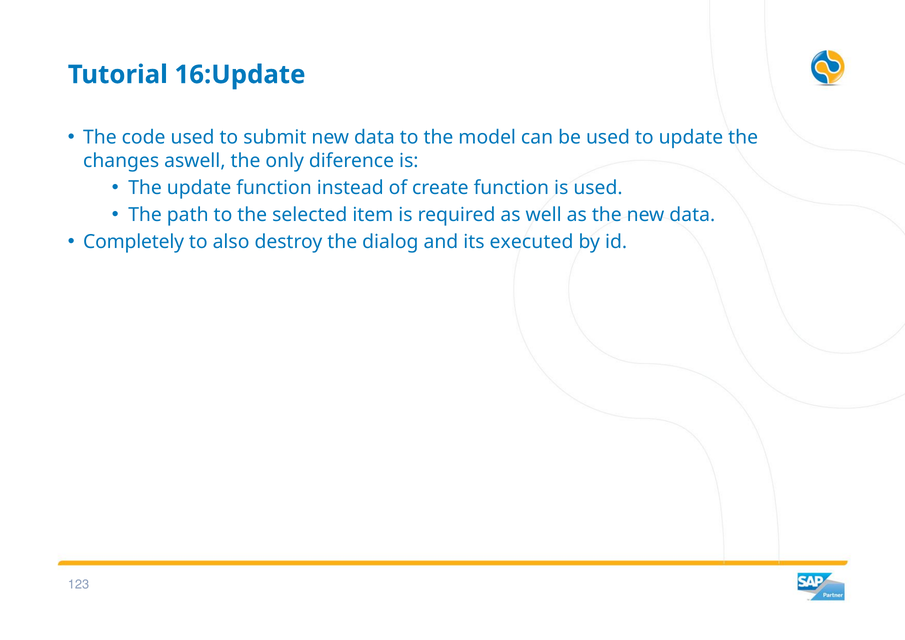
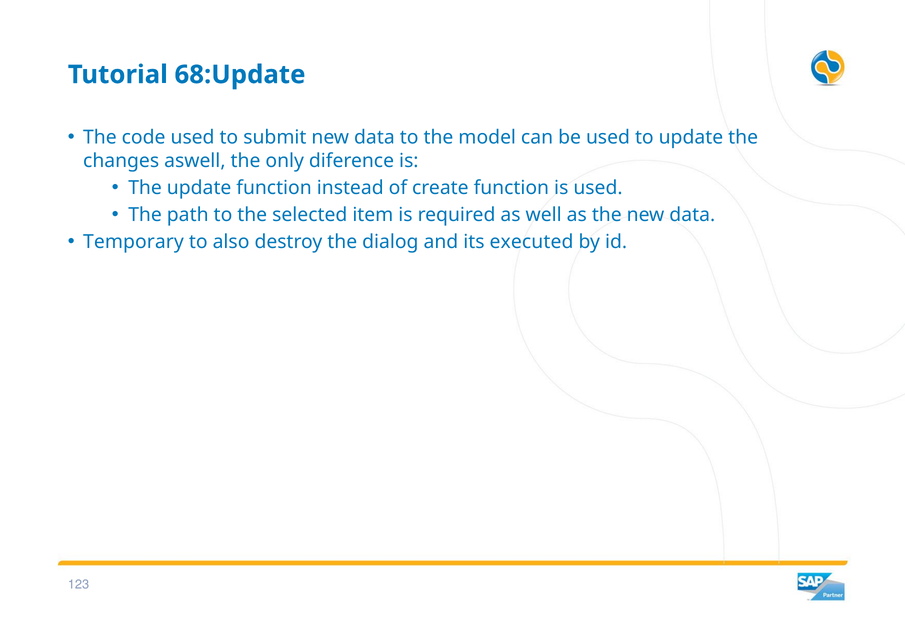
16:Update: 16:Update -> 68:Update (240, 75)
Completely: Completely -> Temporary (133, 242)
